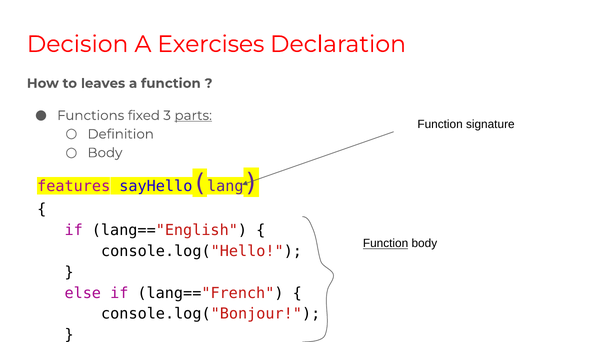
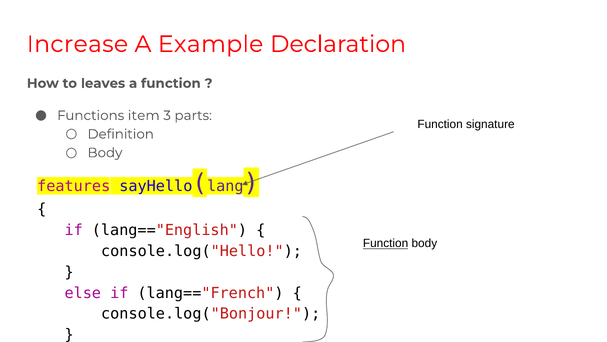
Decision: Decision -> Increase (77, 44)
Exercises: Exercises -> Example (211, 44)
fixed: fixed -> item (144, 115)
parts underline: present -> none (193, 115)
